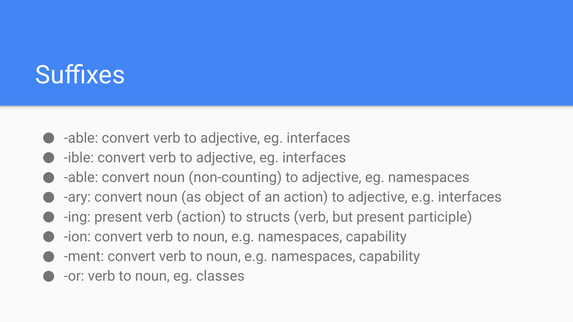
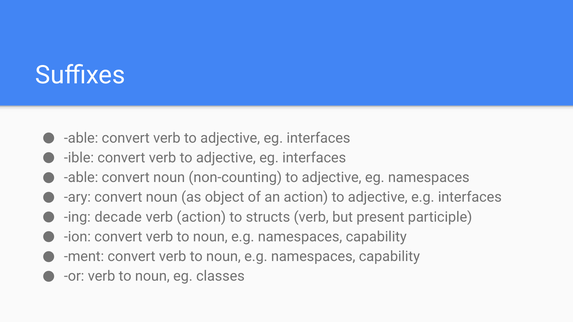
ing present: present -> decade (118, 217)
